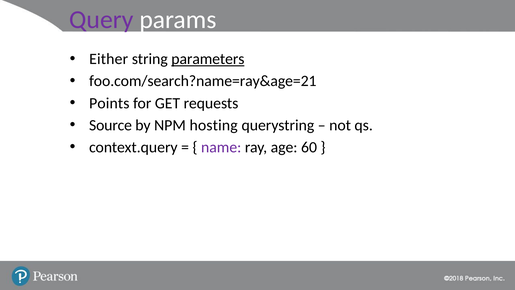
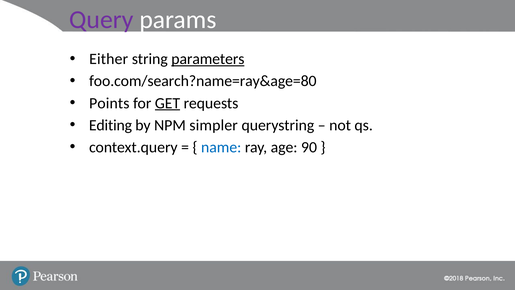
foo.com/search?name=ray&age=21: foo.com/search?name=ray&age=21 -> foo.com/search?name=ray&age=80 (203, 81)
GET underline: none -> present (167, 103)
Source: Source -> Editing (110, 125)
hosting: hosting -> simpler (214, 125)
name colour: purple -> blue (221, 147)
60: 60 -> 90 (309, 147)
